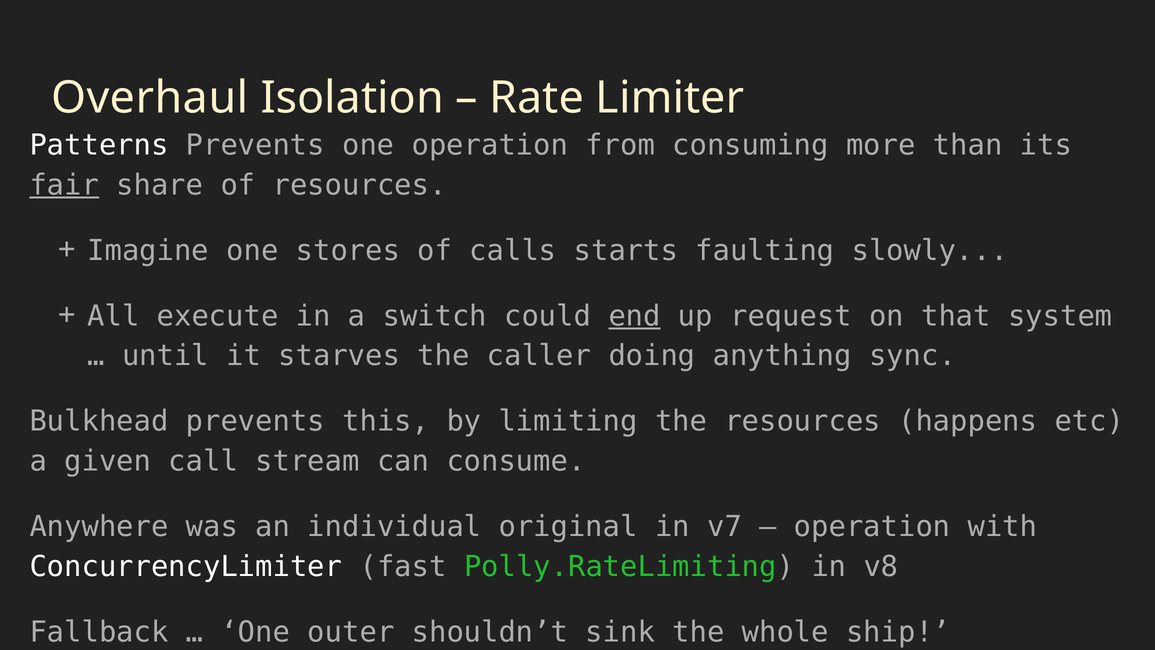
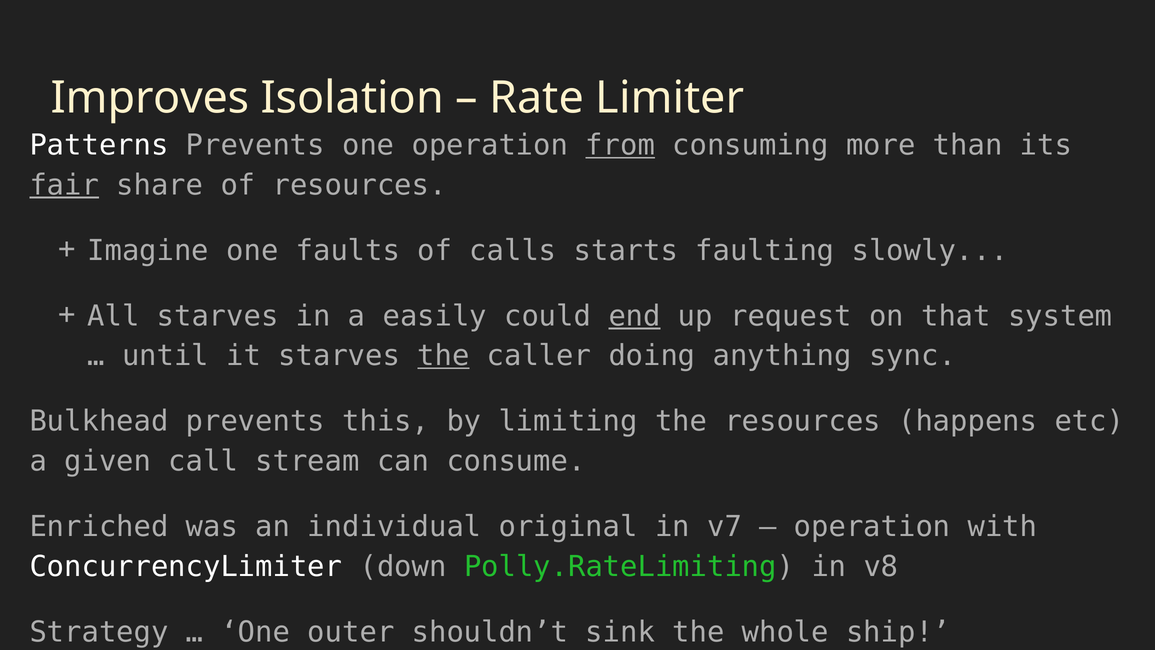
Overhaul: Overhaul -> Improves (150, 98)
from underline: none -> present (620, 145)
stores: stores -> faults (348, 250)
All execute: execute -> starves (218, 316)
switch: switch -> easily (435, 316)
the underline: none -> present (443, 356)
Anywhere: Anywhere -> Enriched (99, 527)
fast: fast -> down (403, 566)
Fallback: Fallback -> Strategy (99, 632)
